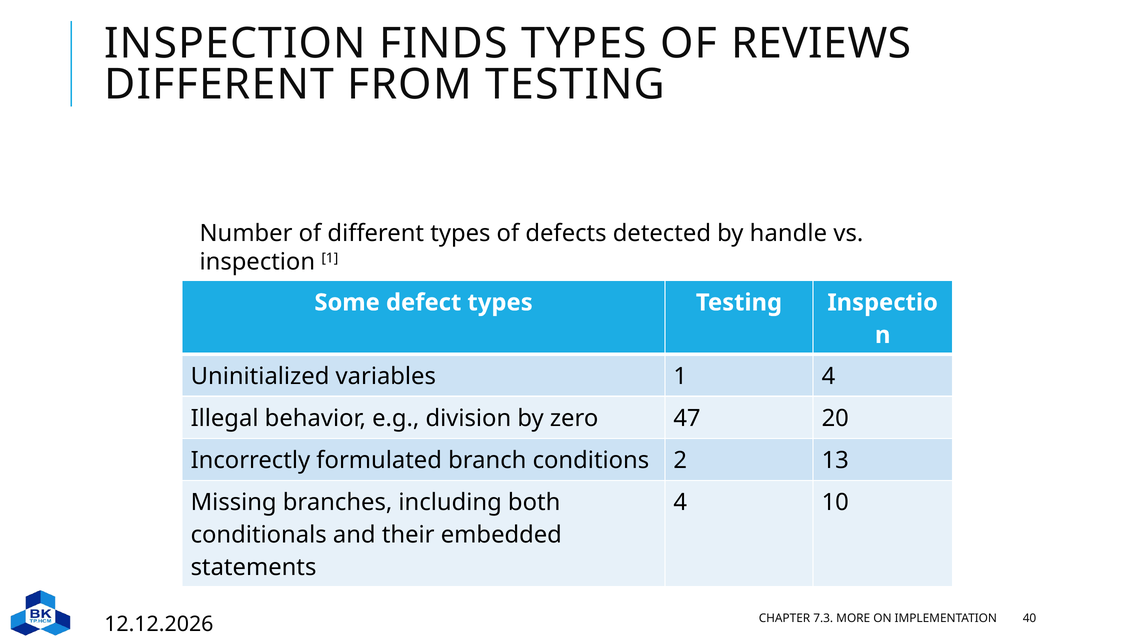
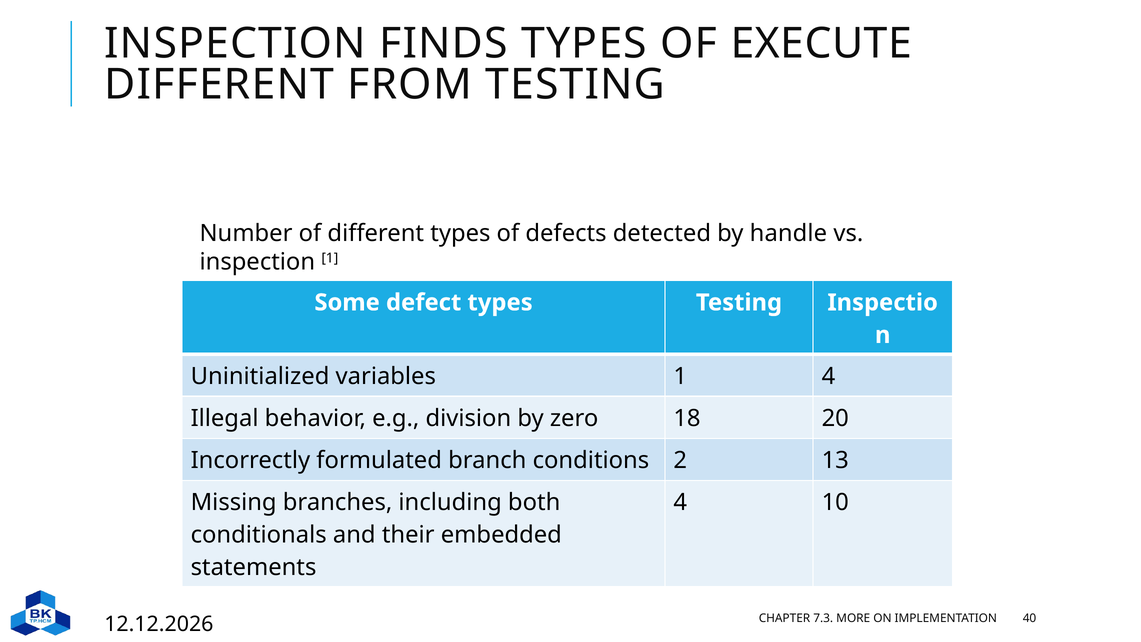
REVIEWS: REVIEWS -> EXECUTE (821, 43)
47: 47 -> 18 (687, 418)
